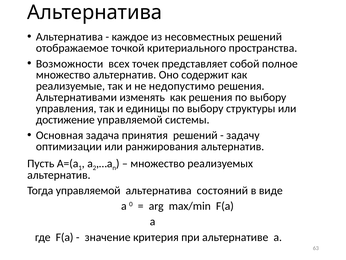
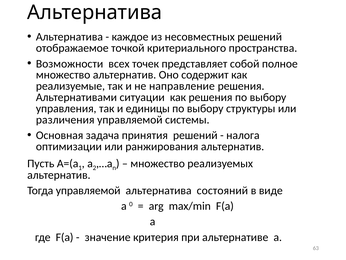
недопустимо: недопустимо -> направление (182, 86)
изменять: изменять -> ситуации (142, 97)
достижение: достижение -> различения (65, 120)
задачу: задачу -> налога (243, 135)
